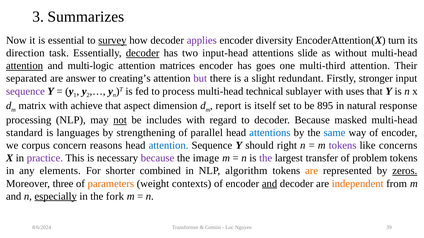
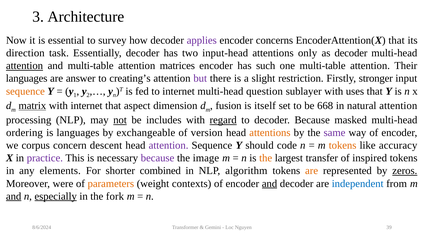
Summarizes: Summarizes -> Architecture (86, 17)
survey underline: present -> none (112, 40)
diversity: diversity -> concerns (274, 40)
EncoderAttention(X turn: turn -> that (397, 40)
decoder underline: present -> none (143, 53)
slide: slide -> only (308, 53)
as without: without -> decoder (351, 53)
and multi-logic: multi-logic -> multi-table (91, 66)
goes: goes -> such (266, 66)
one multi-third: multi-third -> multi-table (323, 66)
separated: separated -> languages (27, 79)
redundant: redundant -> restriction (301, 79)
sequence colour: purple -> orange (25, 91)
to process: process -> internet (179, 91)
technical: technical -> question (264, 91)
matrix underline: none -> present (32, 106)
with achieve: achieve -> internet (87, 106)
report: report -> fusion (229, 106)
895: 895 -> 668 (325, 106)
natural response: response -> attention (398, 106)
regard underline: none -> present (223, 120)
standard: standard -> ordering (24, 133)
strengthening: strengthening -> exchangeable (146, 133)
parallel: parallel -> version (207, 133)
attentions colour: blue -> orange (270, 133)
same colour: blue -> purple (335, 133)
reasons: reasons -> descent (106, 146)
attention colour: blue -> purple (169, 146)
right: right -> code (287, 146)
tokens colour: purple -> orange (343, 146)
concerns: concerns -> accuracy (398, 146)
the colour: purple -> orange (266, 158)
problem: problem -> inspired (370, 158)
three: three -> were (63, 184)
independent colour: orange -> blue (358, 184)
and underline: none -> present (14, 197)
